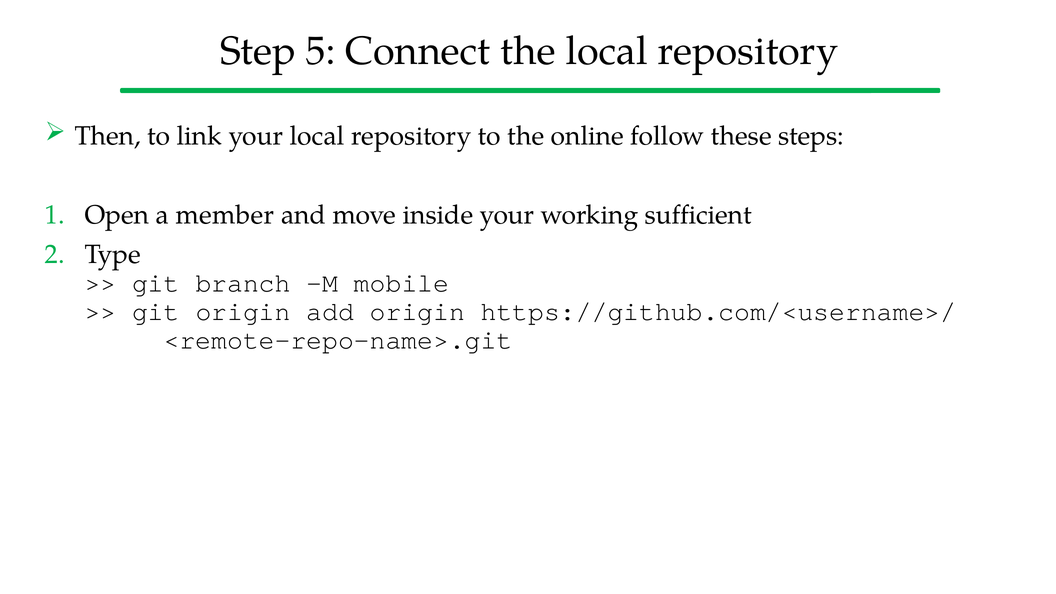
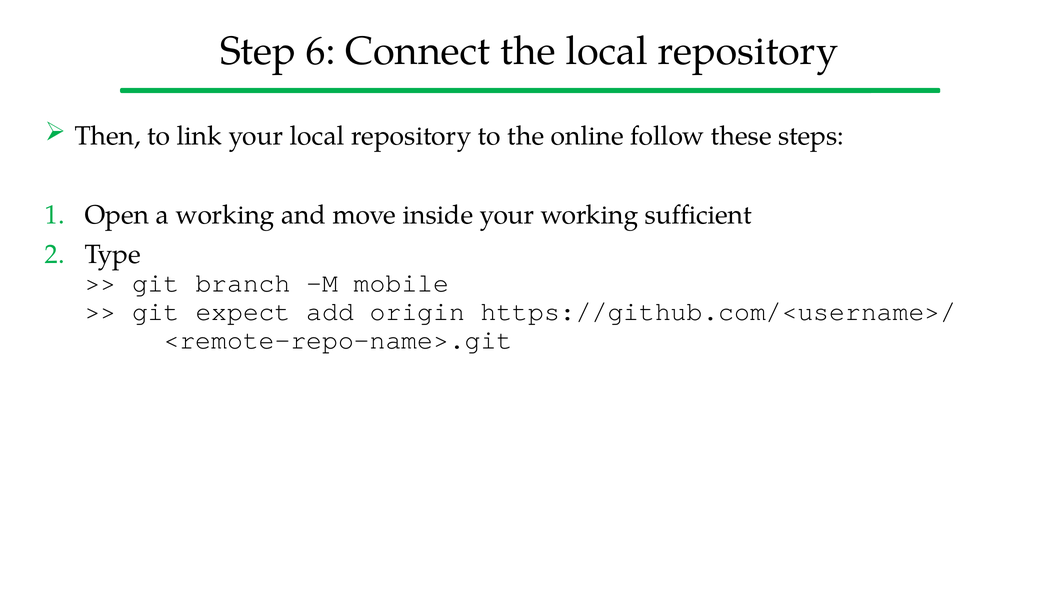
5: 5 -> 6 (321, 51)
a member: member -> working (225, 215)
git origin: origin -> expect (243, 311)
